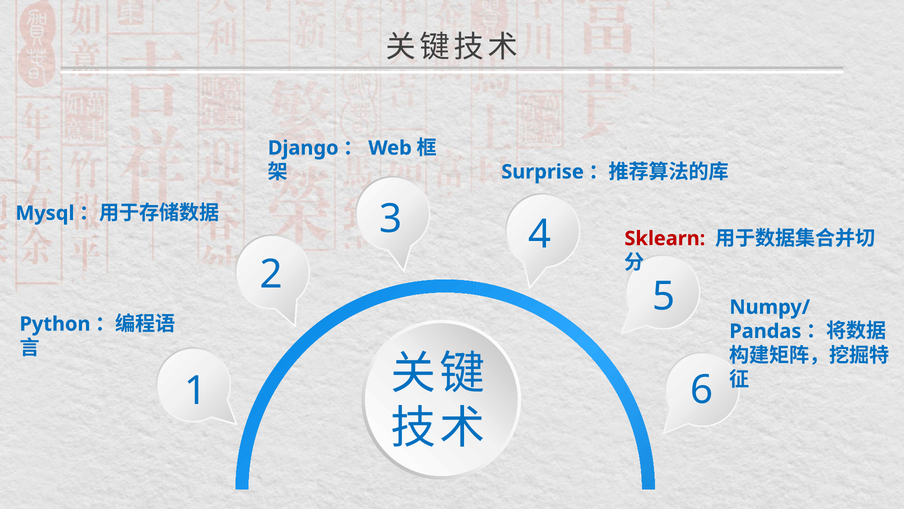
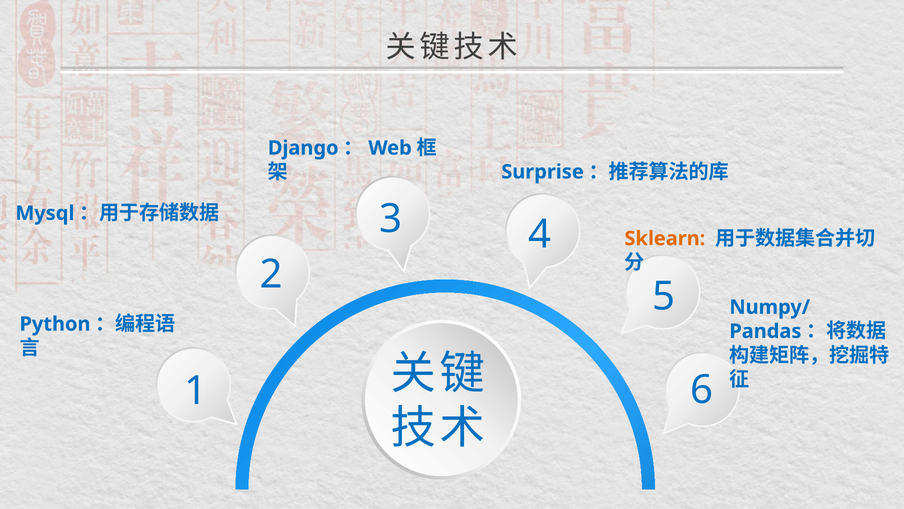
Sklearn colour: red -> orange (665, 238)
